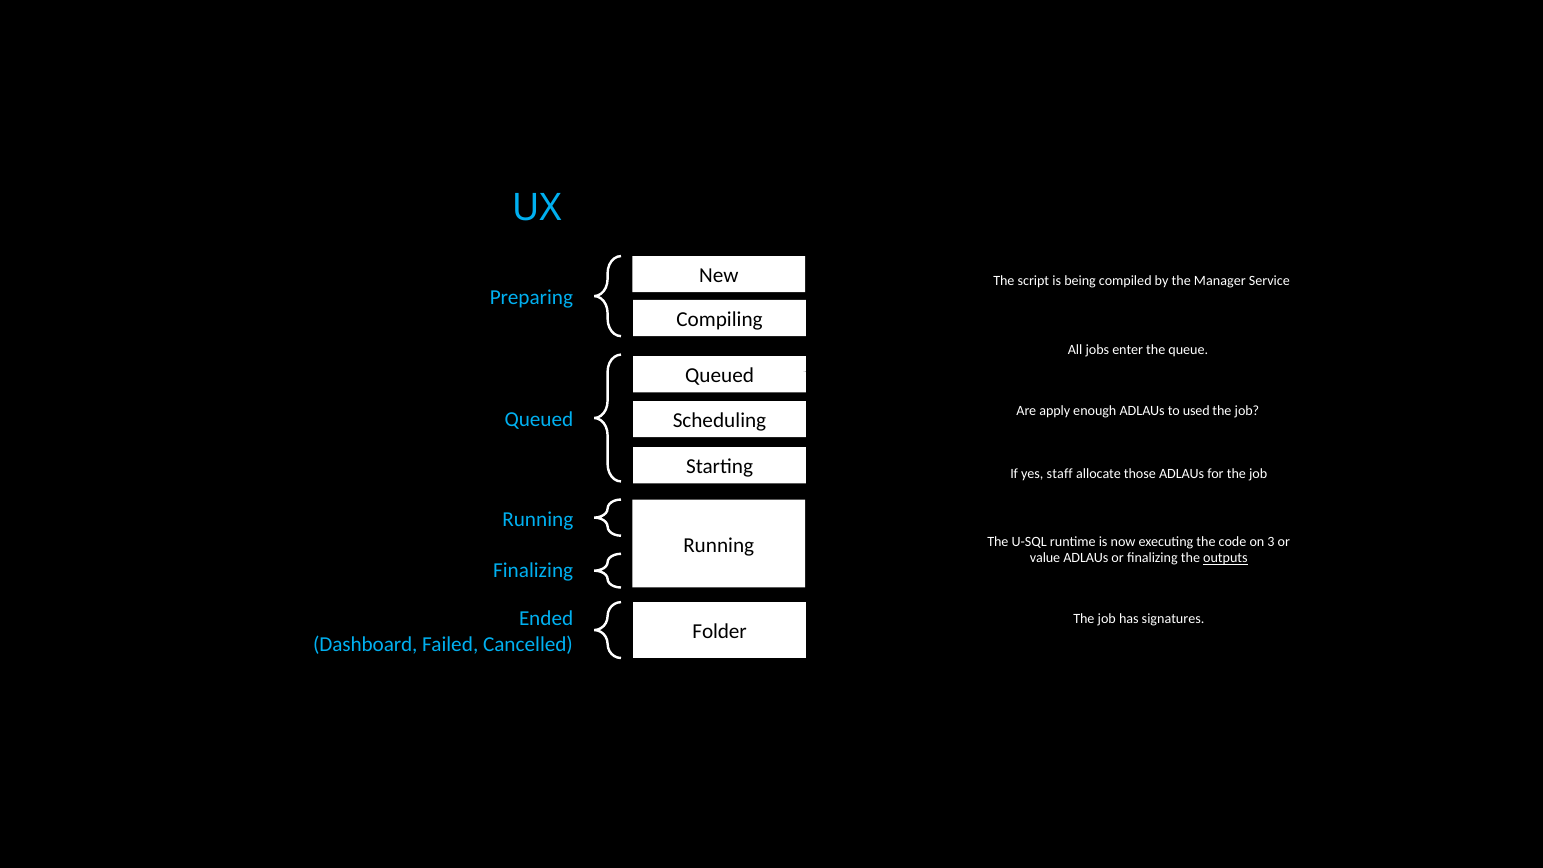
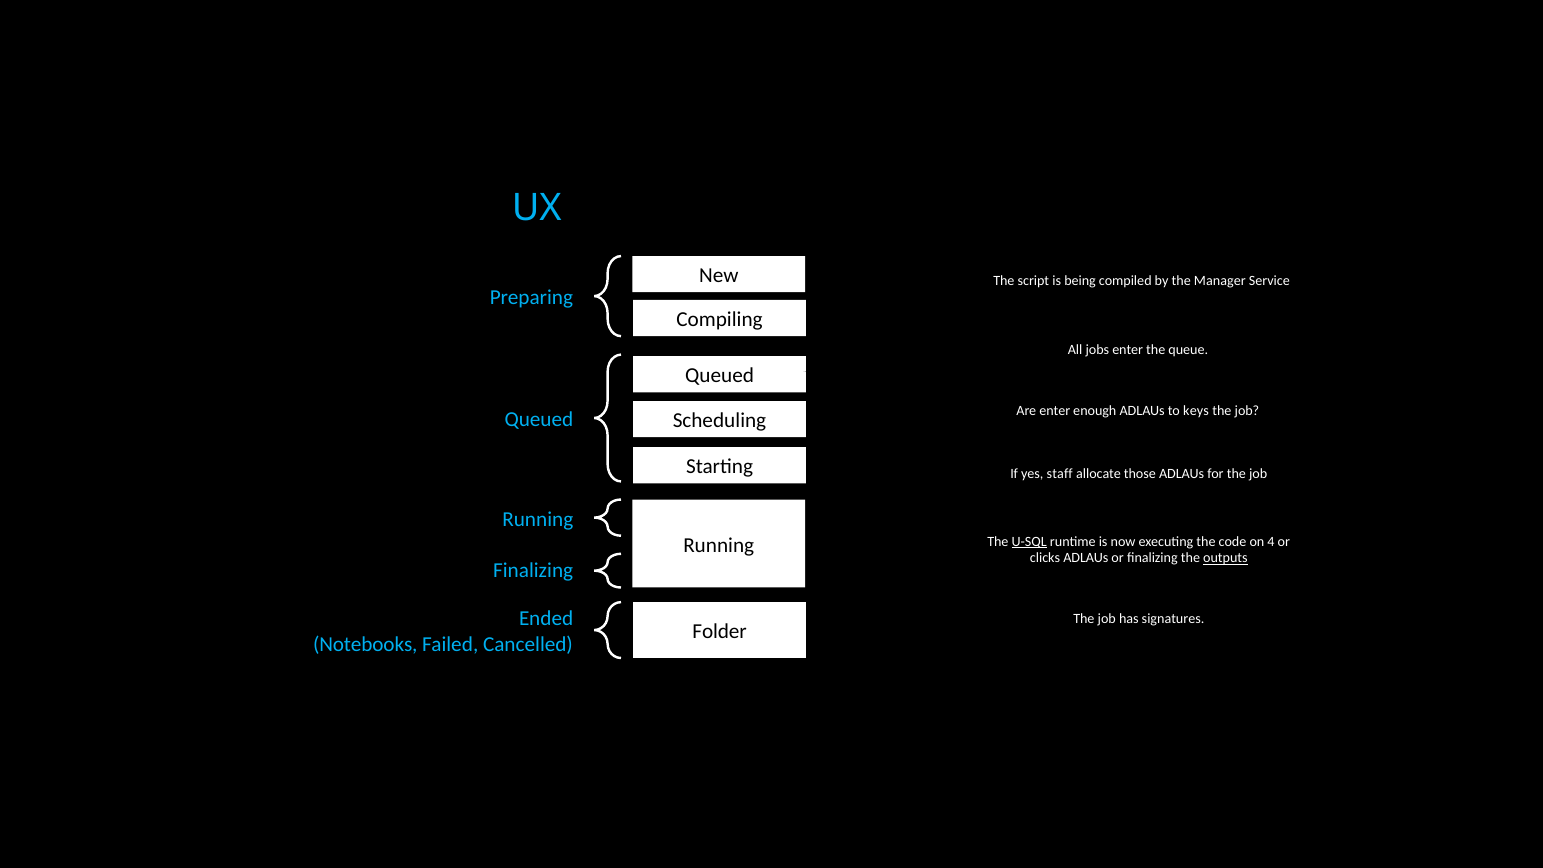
Are apply: apply -> enter (1055, 410)
used: used -> keys (1196, 410)
U-SQL underline: none -> present (1029, 541)
3: 3 -> 4 (1271, 541)
value: value -> clicks (1045, 558)
Dashboard: Dashboard -> Notebooks (365, 644)
